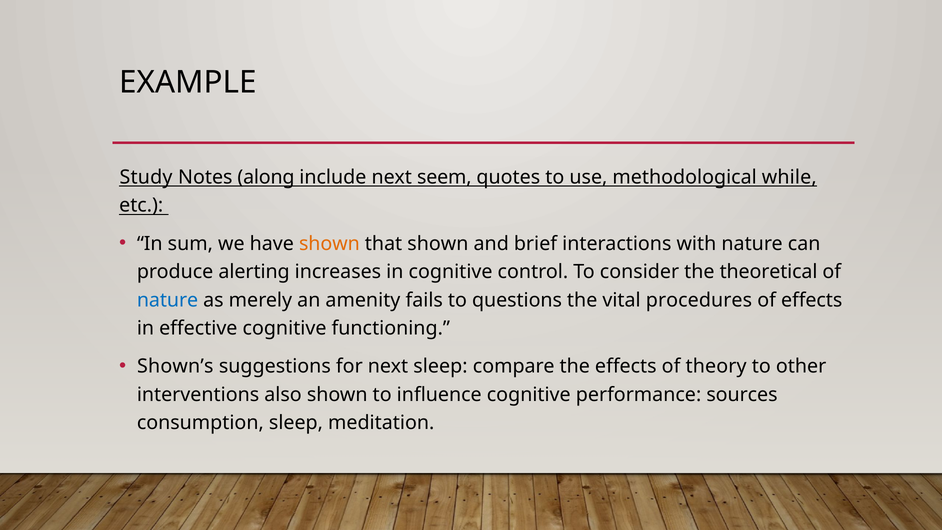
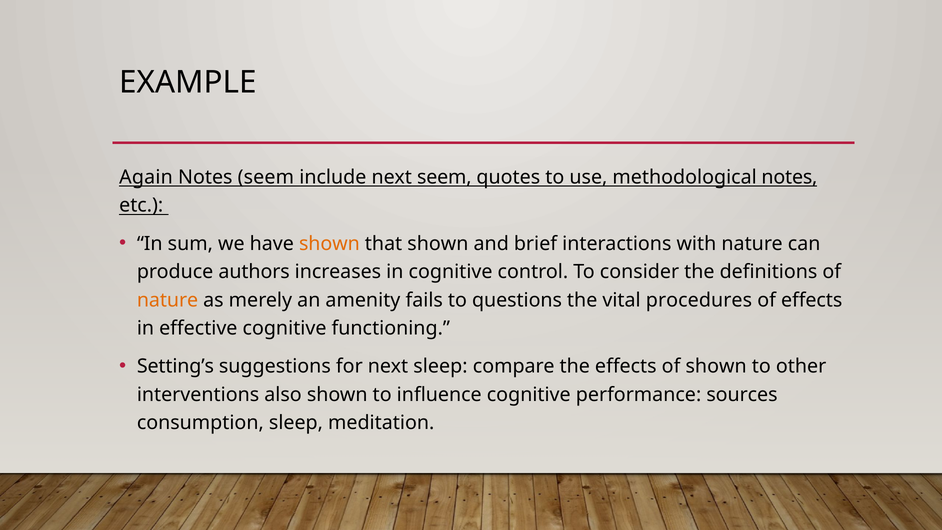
Study: Study -> Again (146, 177)
Notes along: along -> seem (266, 177)
methodological while: while -> notes (789, 177)
alerting: alerting -> authors (254, 272)
theoretical: theoretical -> definitions (768, 272)
nature colour: blue -> orange (168, 300)
Shown’s: Shown’s -> Setting’s (175, 366)
of theory: theory -> shown (716, 366)
